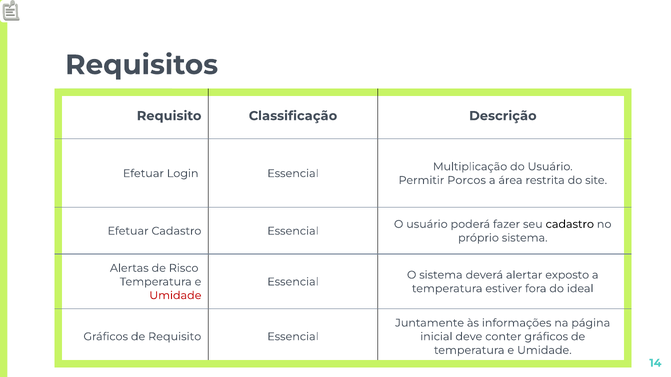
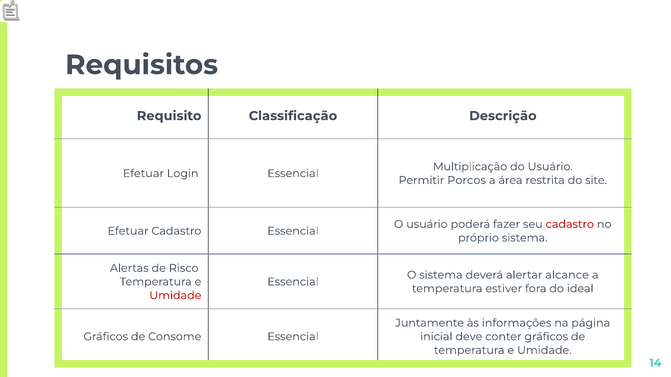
cadastro colour: black -> red (570, 224)
exposto: exposto -> alcance (567, 275)
de Requisito: Requisito -> Consome (175, 337)
